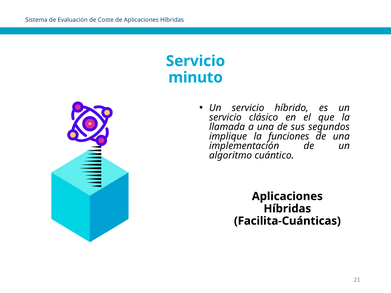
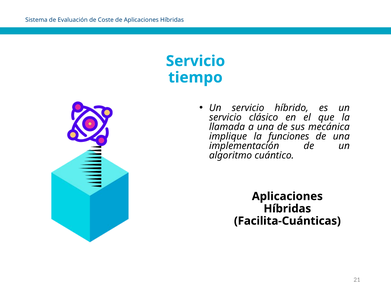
minuto: minuto -> tiempo (195, 78)
segundos: segundos -> mecánica (329, 127)
